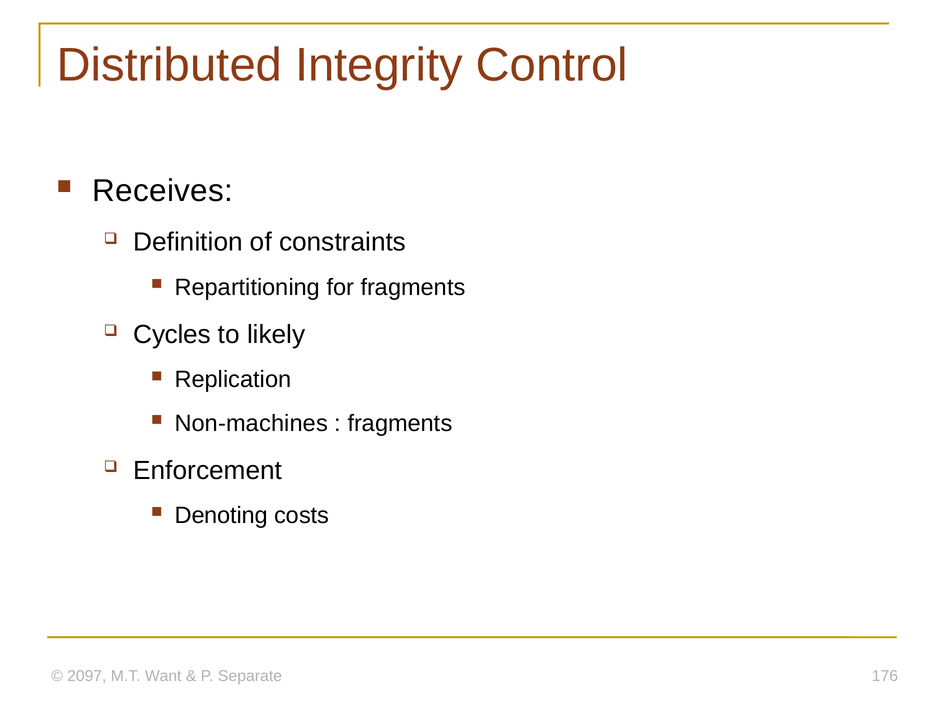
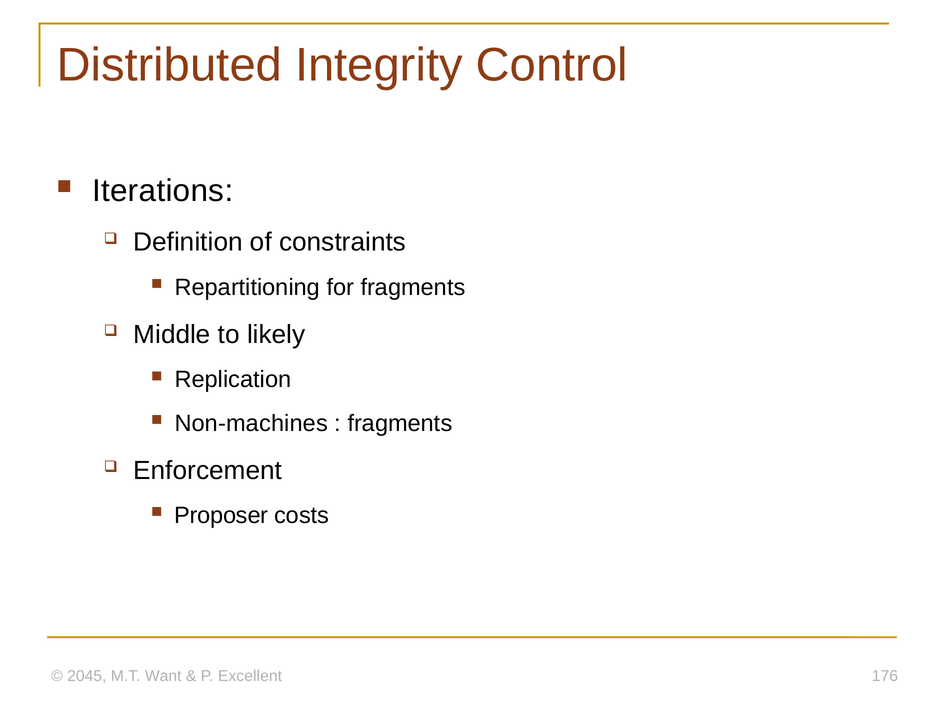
Receives: Receives -> Iterations (163, 191)
Cycles: Cycles -> Middle (172, 335)
Denoting: Denoting -> Proposer (221, 515)
2097: 2097 -> 2045 (87, 676)
Separate: Separate -> Excellent (250, 676)
